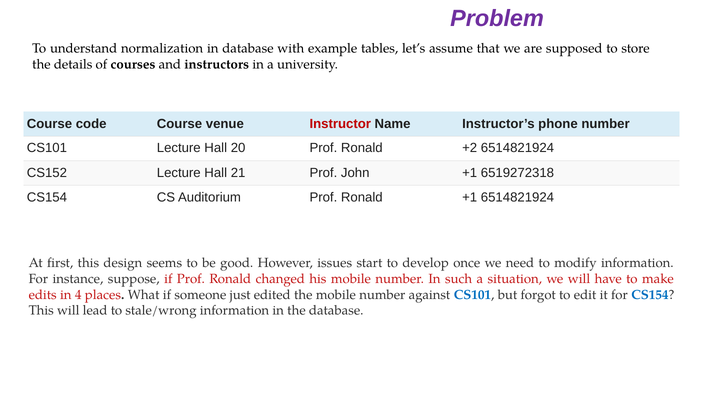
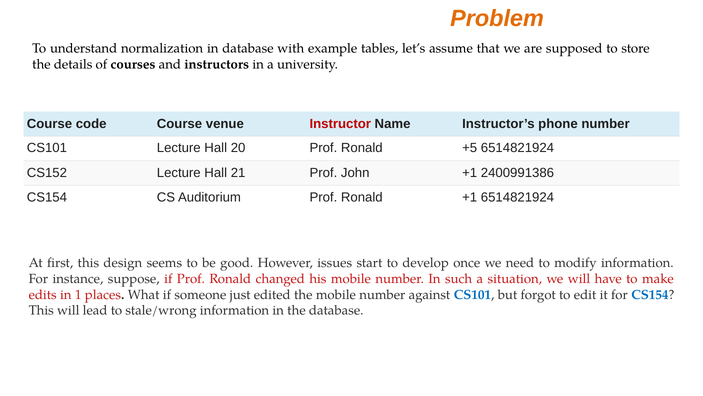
Problem colour: purple -> orange (497, 18)
+2: +2 -> +5 (470, 148)
6519272318: 6519272318 -> 2400991386 (517, 172)
4: 4 -> 1 (78, 294)
